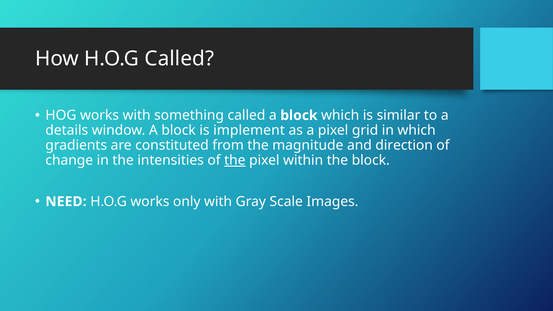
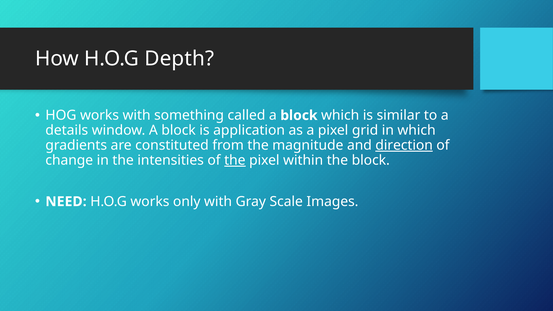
H.O.G Called: Called -> Depth (179, 59)
implement: implement -> application (249, 130)
direction underline: none -> present (404, 145)
